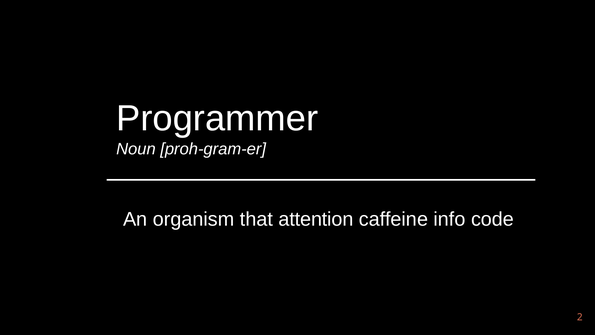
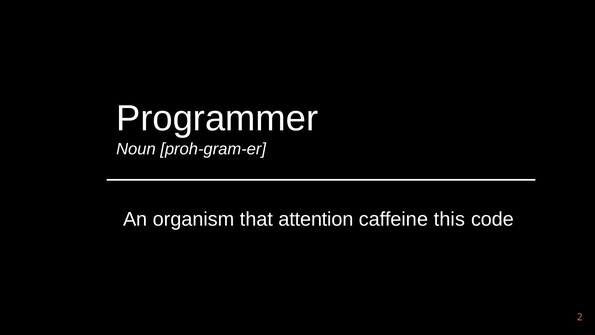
info: info -> this (449, 219)
